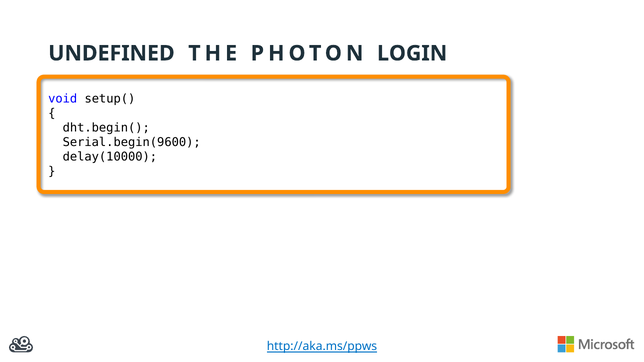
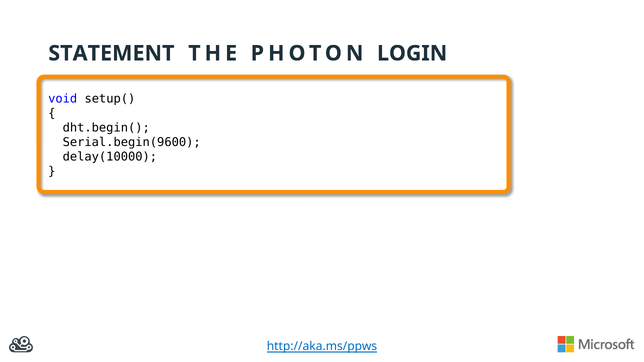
UNDEFINED: UNDEFINED -> STATEMENT (111, 53)
